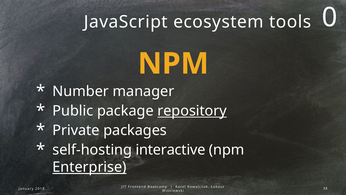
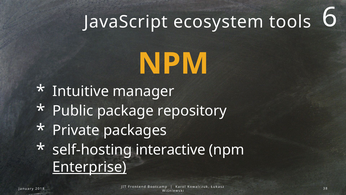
0: 0 -> 6 (329, 17)
Number: Number -> Intuitive (81, 91)
repository underline: present -> none (192, 111)
